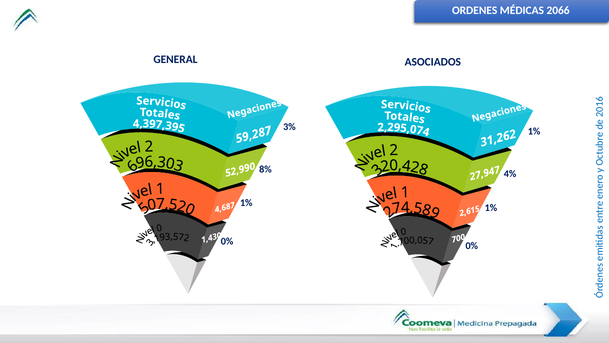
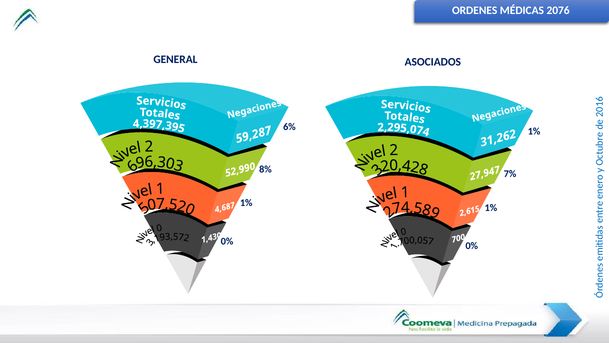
2066: 2066 -> 2076 (558, 11)
3%: 3% -> 6% (289, 127)
4%: 4% -> 7% (510, 174)
